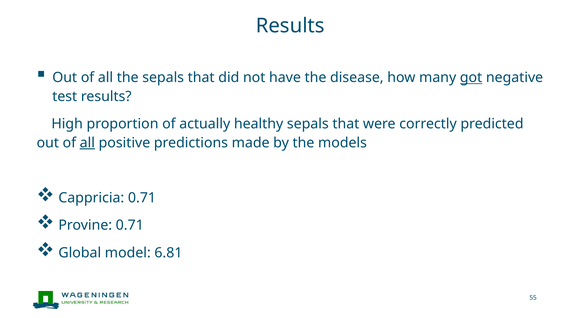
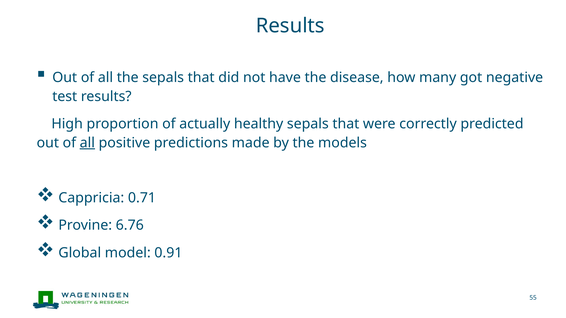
got underline: present -> none (471, 78)
Provine 0.71: 0.71 -> 6.76 (130, 226)
6.81: 6.81 -> 0.91 (168, 253)
